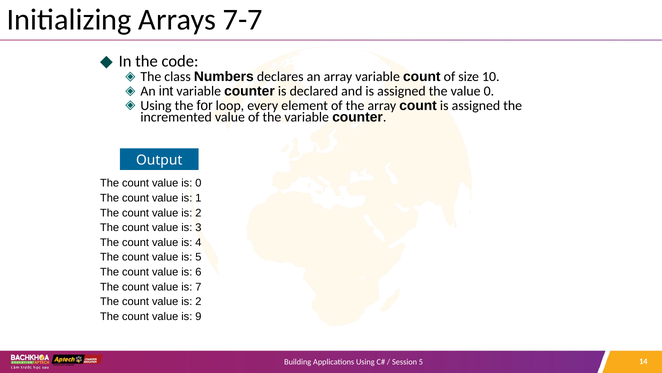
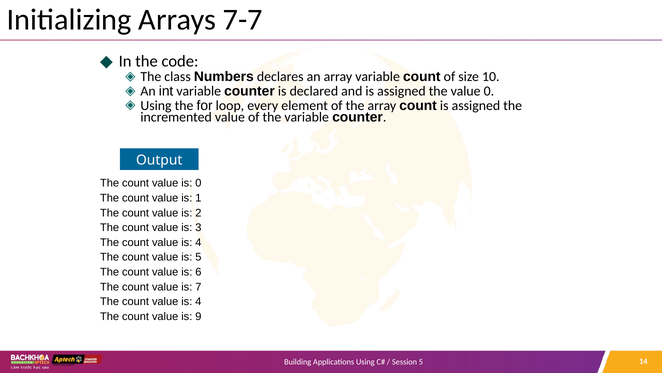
2: 2 -> 4 (198, 301)
